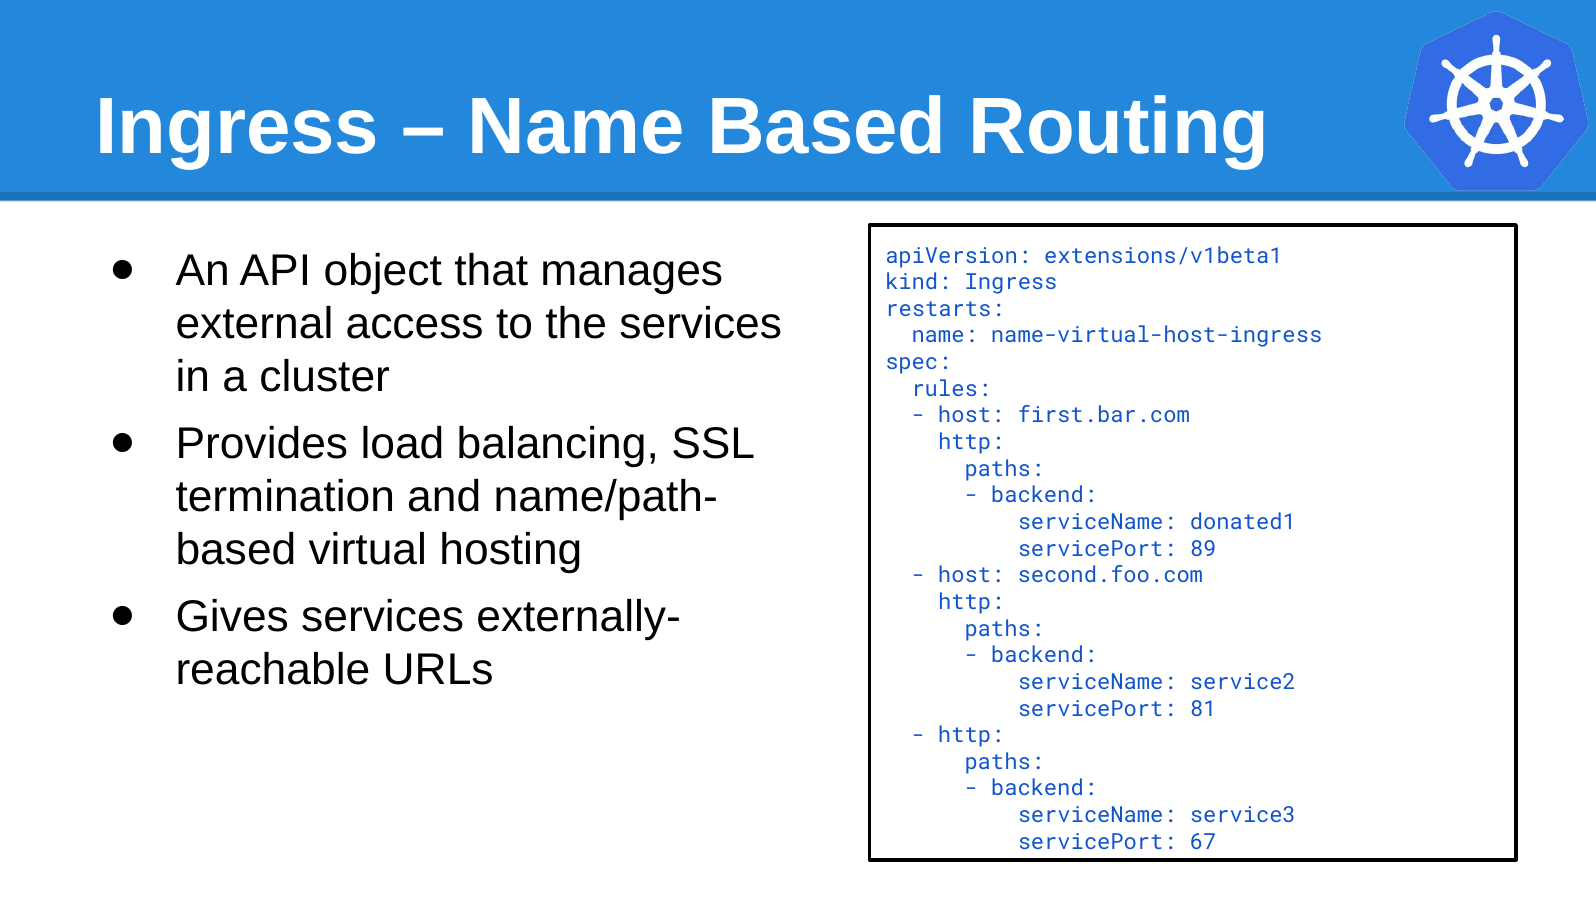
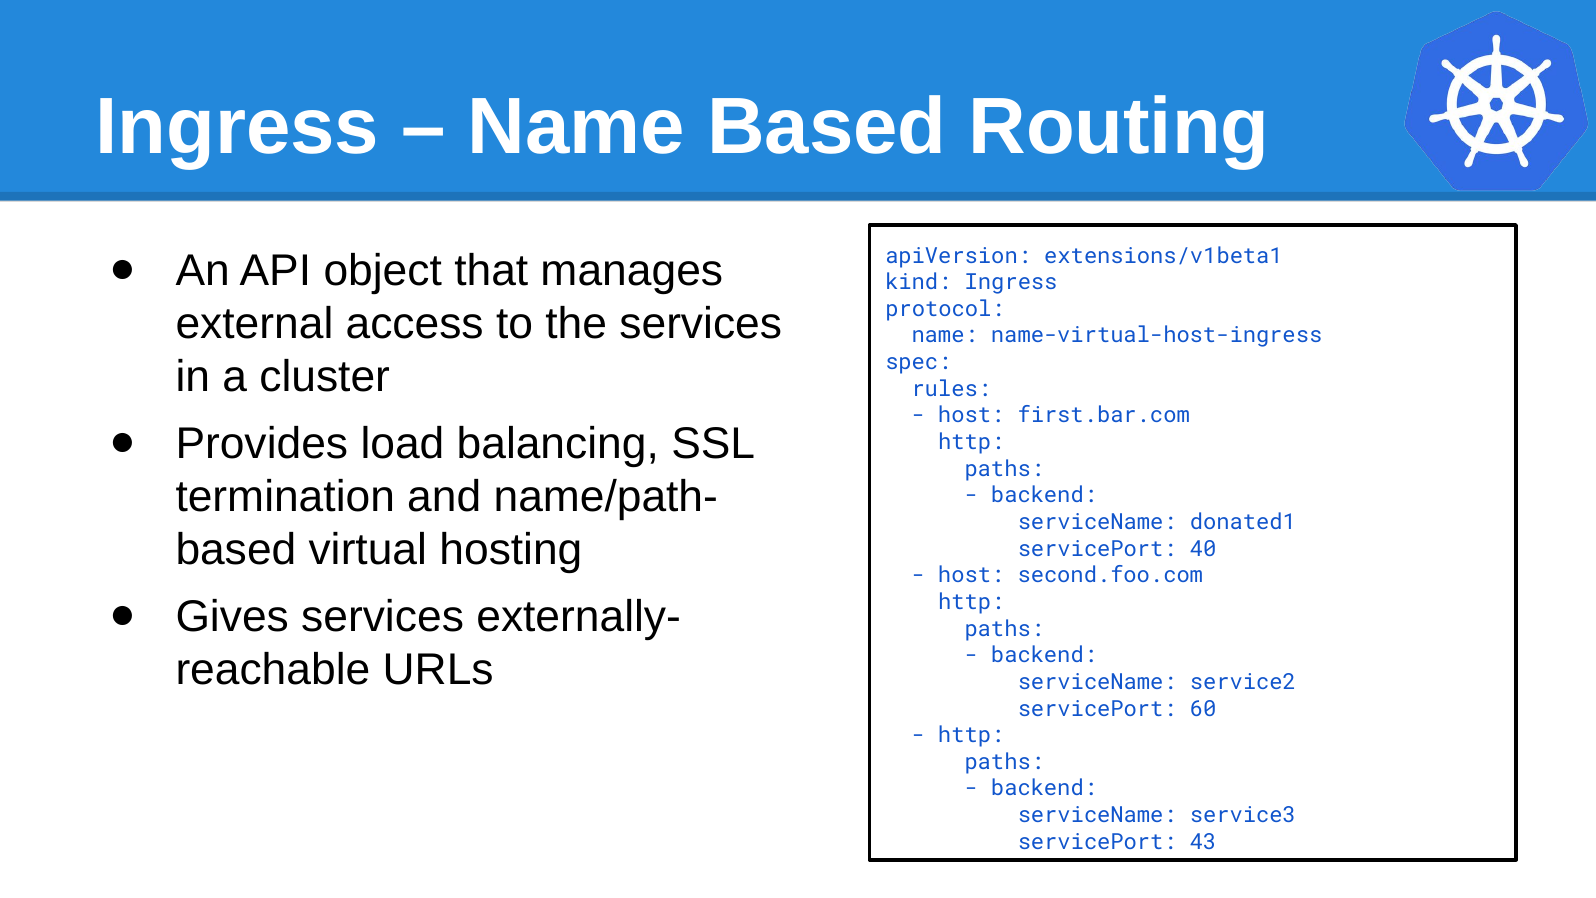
restarts: restarts -> protocol (945, 309)
89: 89 -> 40 (1203, 549)
81: 81 -> 60 (1203, 709)
67: 67 -> 43 (1203, 842)
